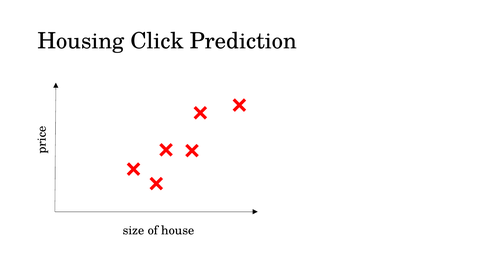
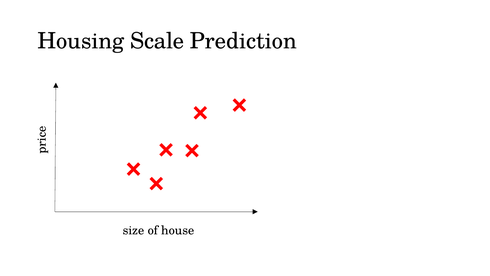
Click: Click -> Scale (157, 41)
